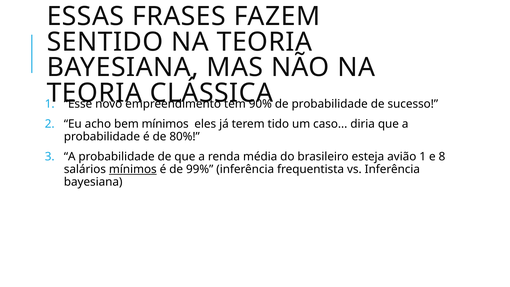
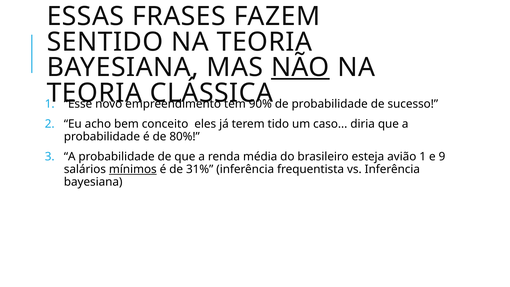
NÃO underline: none -> present (300, 67)
bem mínimos: mínimos -> conceito (165, 124)
8: 8 -> 9 (442, 157)
99%: 99% -> 31% (200, 169)
